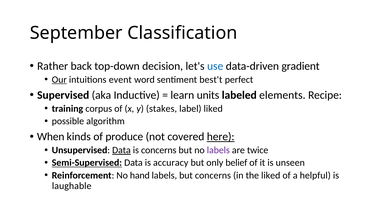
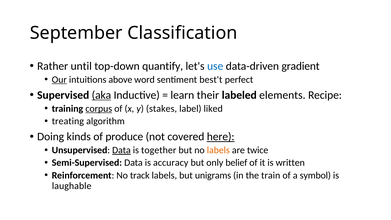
back: back -> until (81, 66)
decision: decision -> quantify (163, 66)
event: event -> above (120, 80)
aka underline: none -> present (101, 95)
units: units -> their (208, 95)
corpus underline: none -> present (99, 109)
possible: possible -> treating (68, 121)
When: When -> Doing (51, 137)
is concerns: concerns -> together (159, 150)
labels colour: purple -> orange (218, 150)
Semi-Supervised underline: present -> none (87, 163)
unseen: unseen -> written (290, 163)
hand: hand -> track (140, 175)
but concerns: concerns -> unigrams (213, 175)
the liked: liked -> train (271, 175)
helpful: helpful -> symbol (315, 175)
